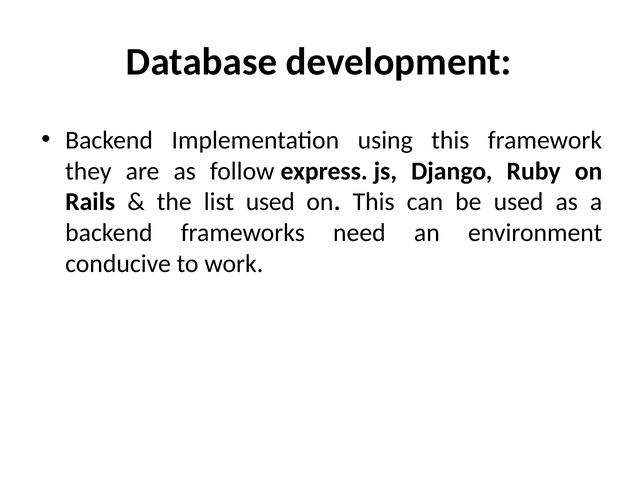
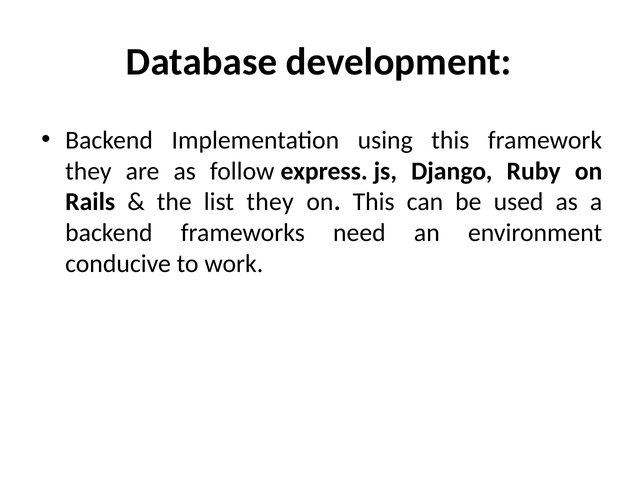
list used: used -> they (270, 202)
